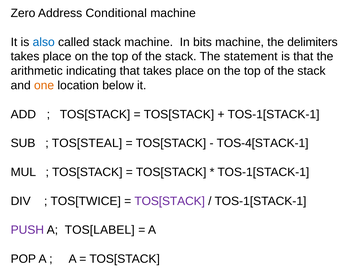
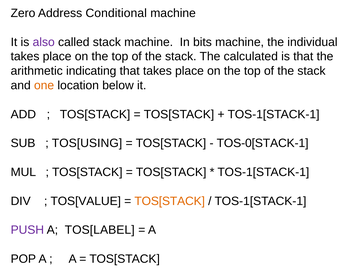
also colour: blue -> purple (44, 42)
delimiters: delimiters -> individual (312, 42)
statement: statement -> calculated (251, 56)
TOS[STEAL: TOS[STEAL -> TOS[USING (87, 143)
TOS-4[STACK-1: TOS-4[STACK-1 -> TOS-0[STACK-1 (263, 143)
TOS[TWICE: TOS[TWICE -> TOS[VALUE (86, 201)
TOS[STACK colour: purple -> orange (170, 201)
